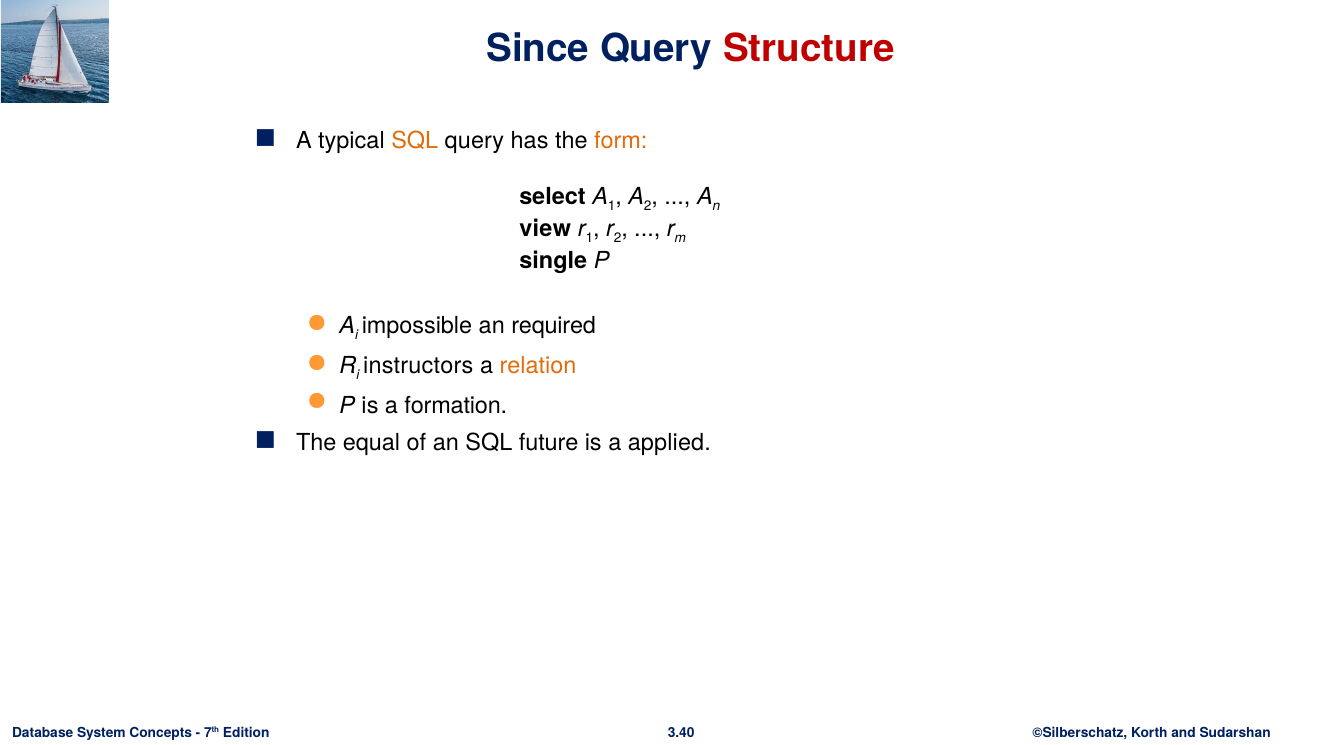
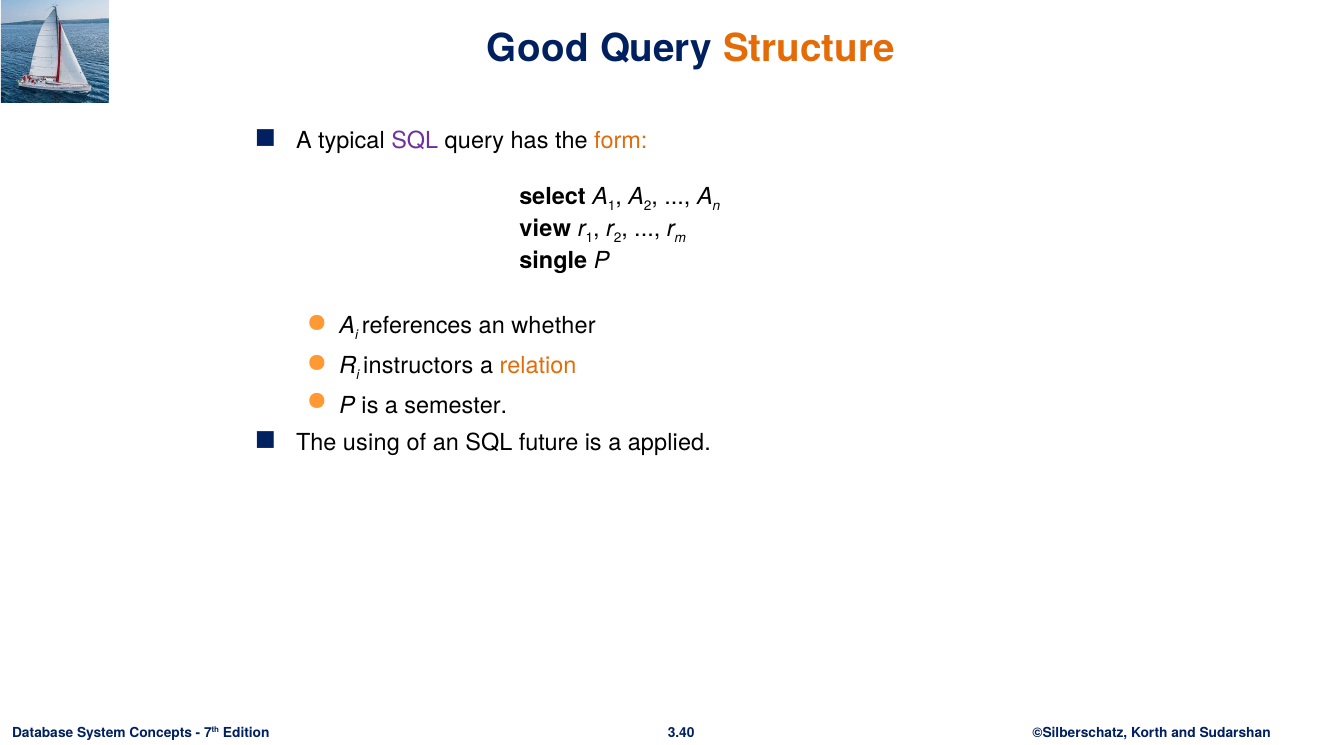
Since: Since -> Good (538, 49)
Structure colour: red -> orange (809, 49)
SQL colour: orange -> purple (415, 141)
impossible: impossible -> references (417, 326)
required: required -> whether (553, 326)
formation: formation -> semester (456, 406)
equal: equal -> using (371, 442)
